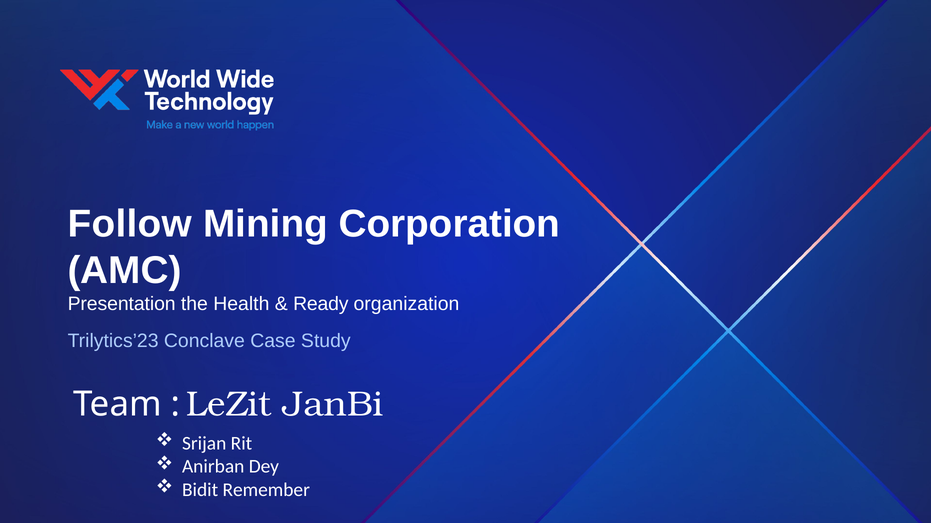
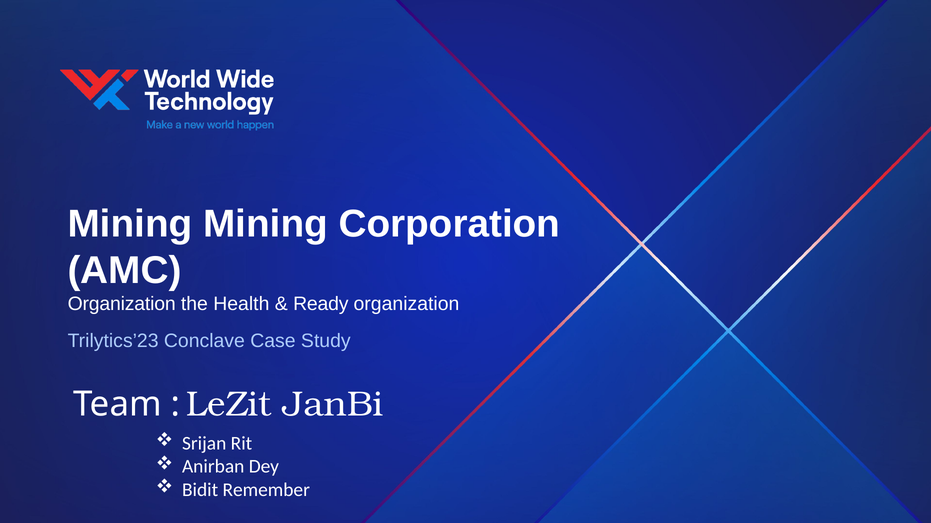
Follow: Follow -> Mining (130, 224)
Presentation: Presentation -> Organization (122, 304)
